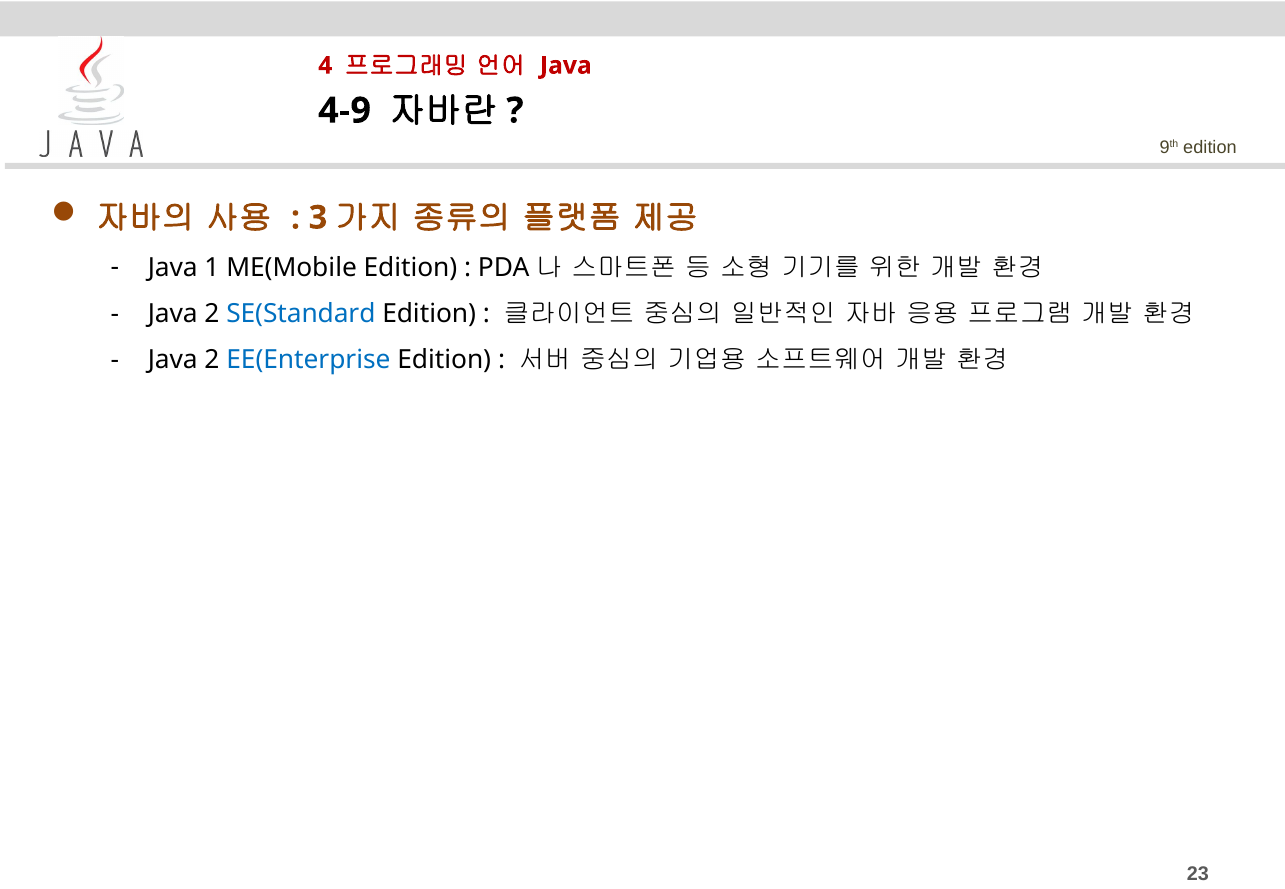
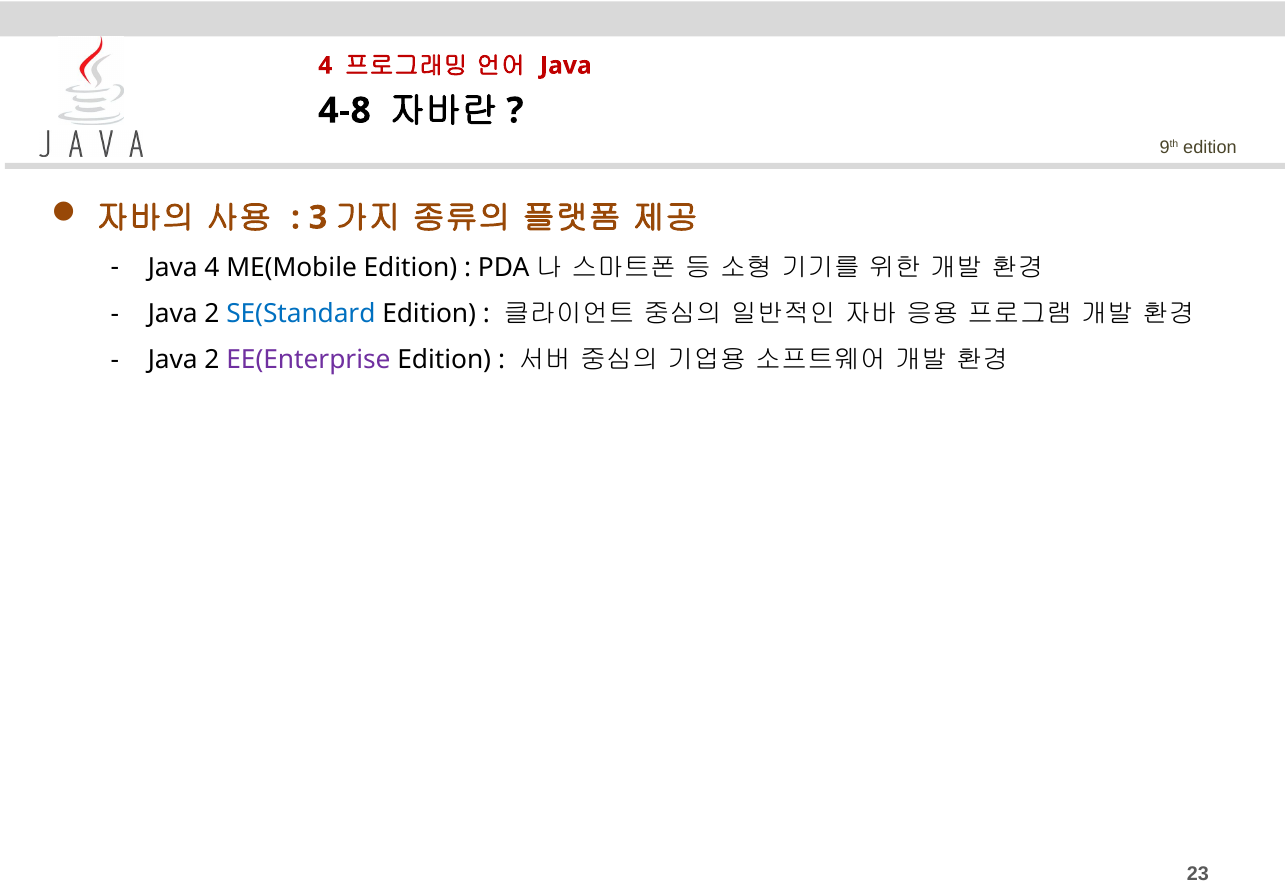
4-9: 4-9 -> 4-8 (345, 111)
Java 1: 1 -> 4 (212, 268)
EE(Enterprise colour: blue -> purple (308, 360)
